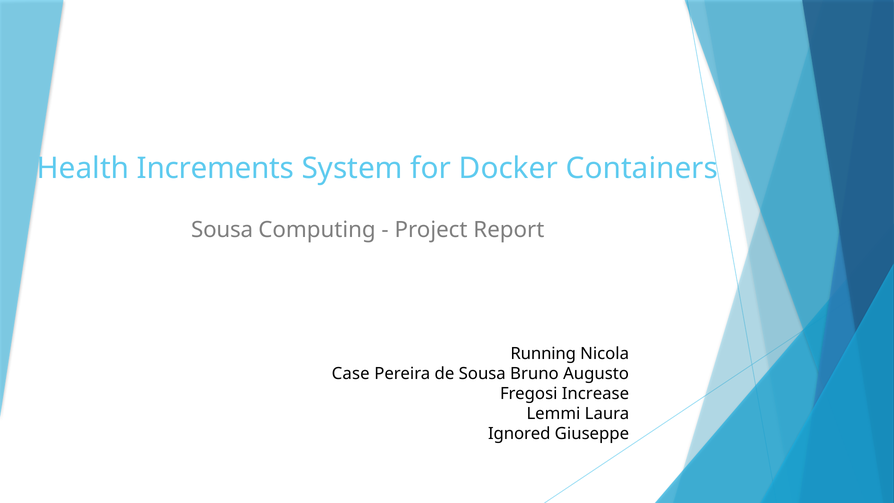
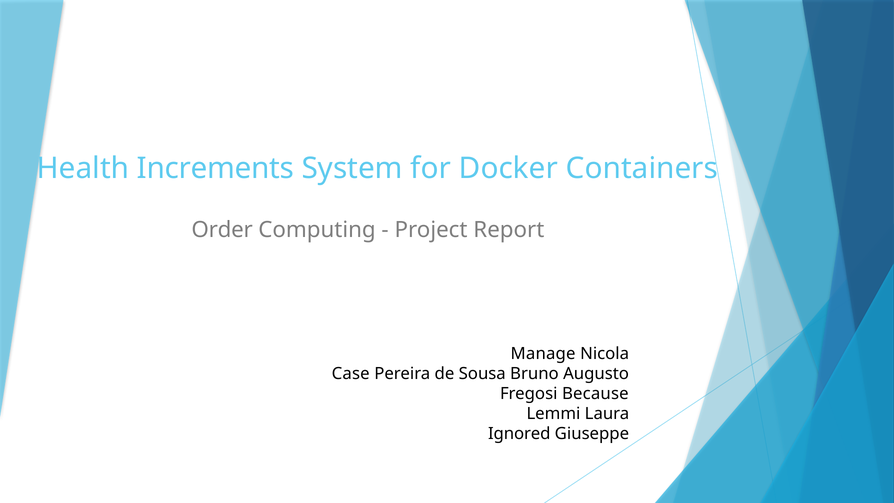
Sousa: Sousa -> Order (222, 230)
Running: Running -> Manage (543, 353)
Increase: Increase -> Because (595, 394)
